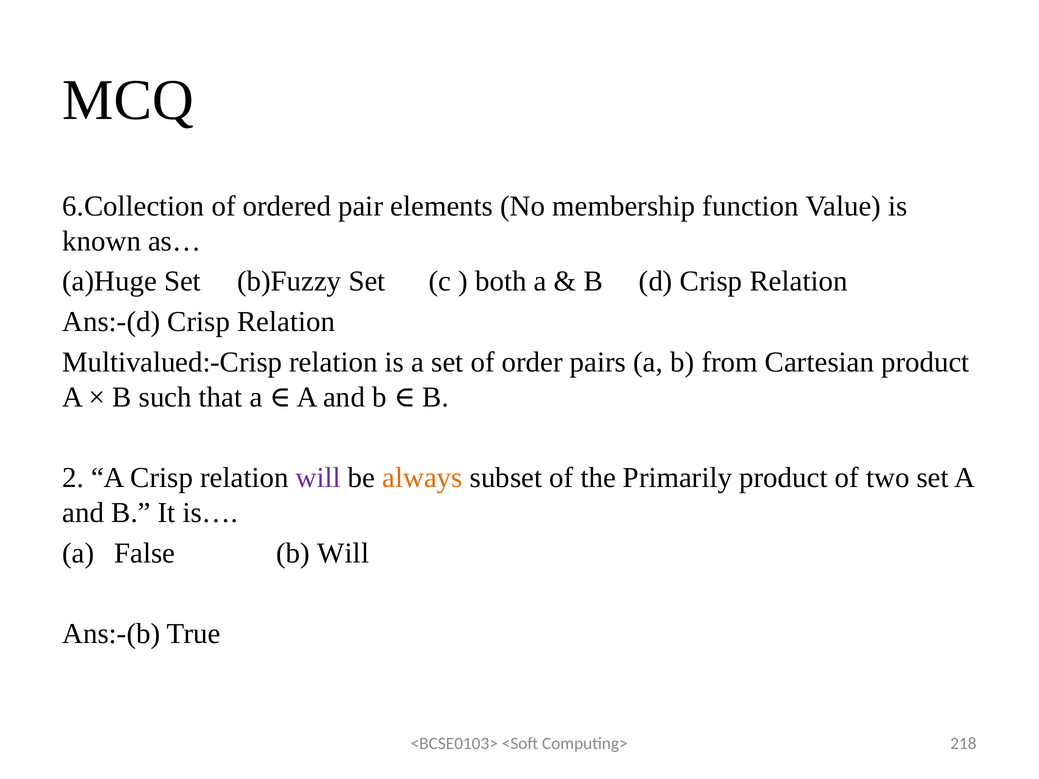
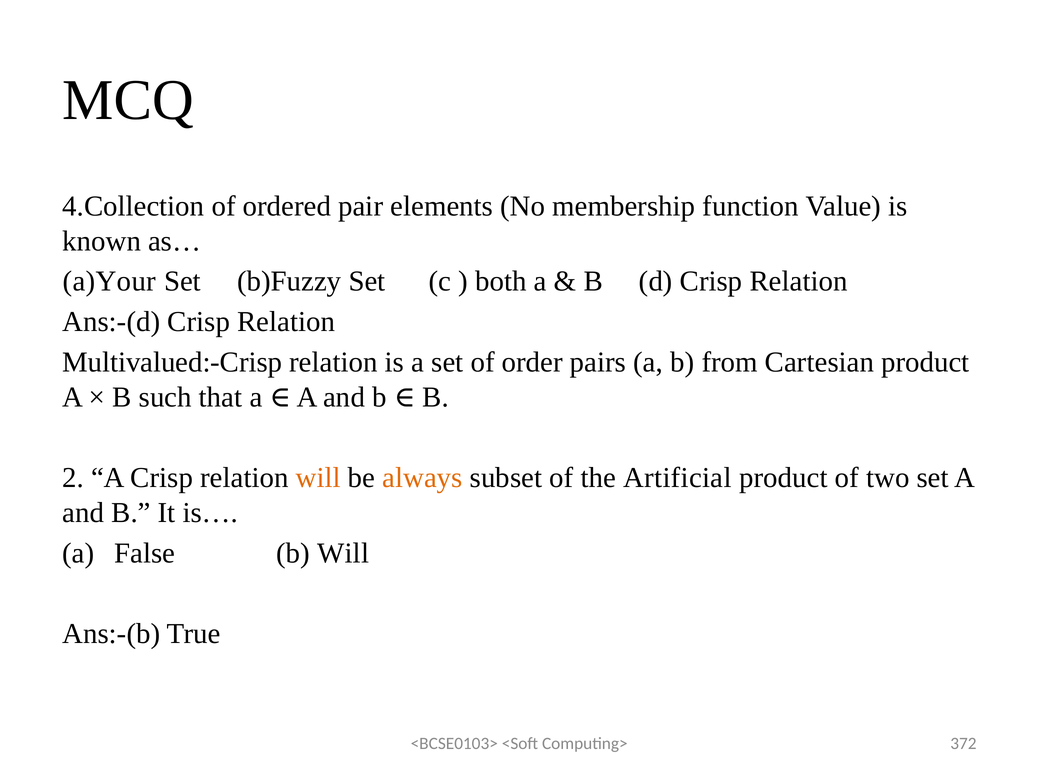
6.Collection: 6.Collection -> 4.Collection (133, 206)
a)Huge: a)Huge -> a)Your (109, 282)
will colour: purple -> orange (318, 478)
Primarily: Primarily -> Artificial (677, 478)
218: 218 -> 372 (963, 744)
